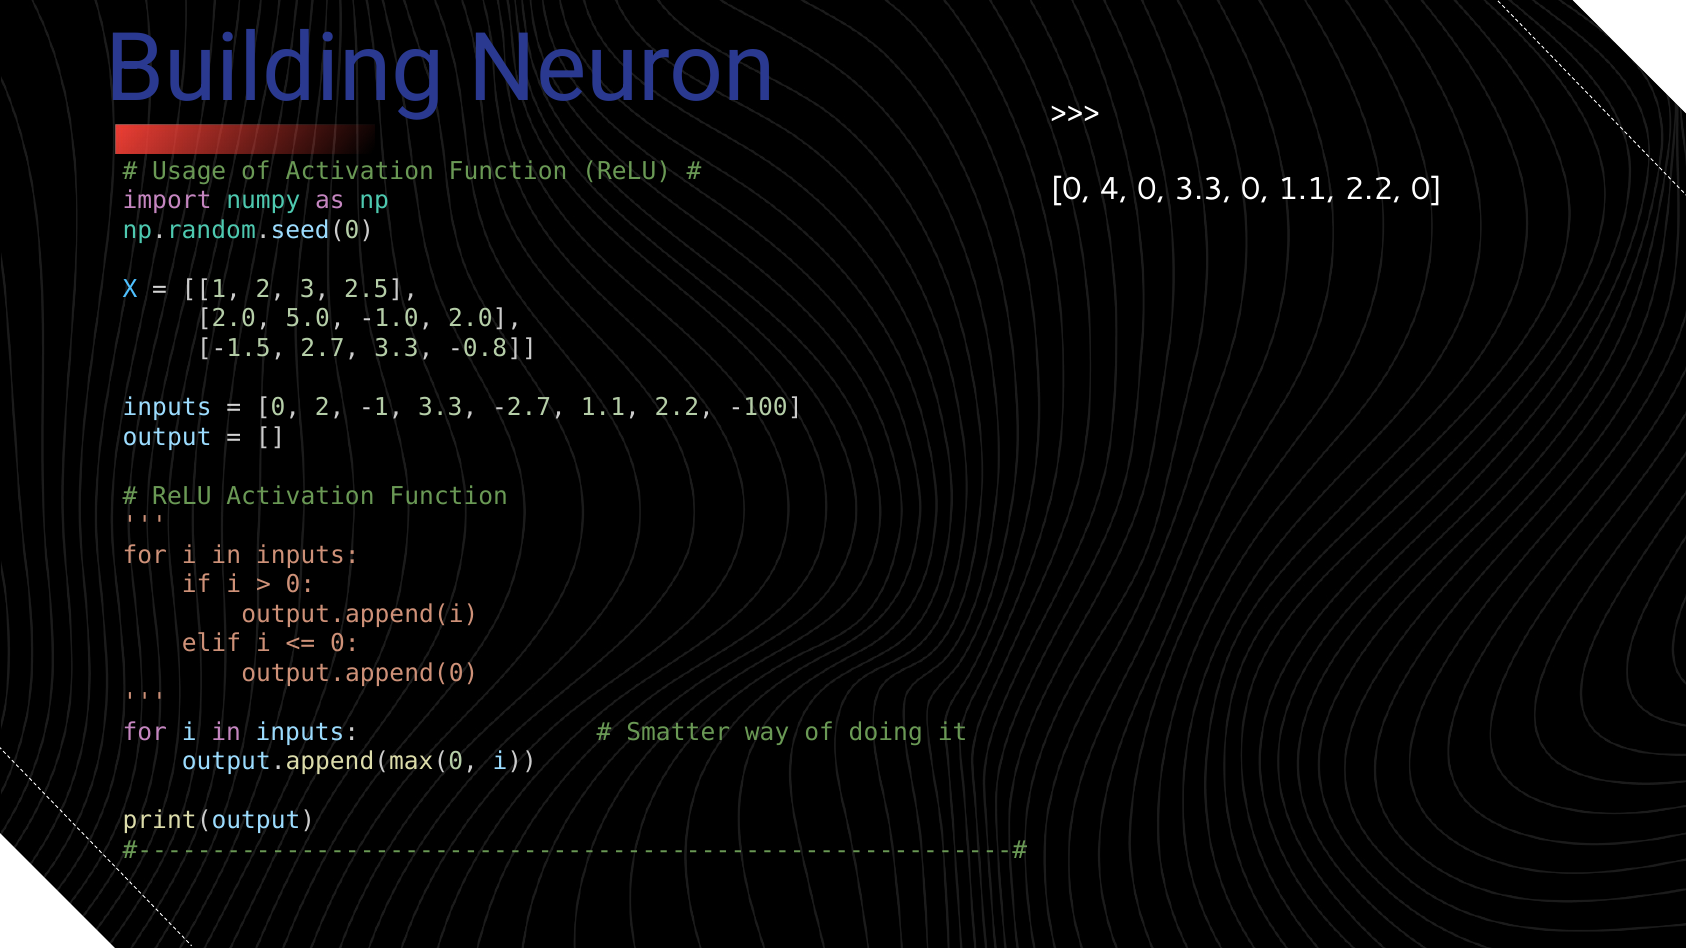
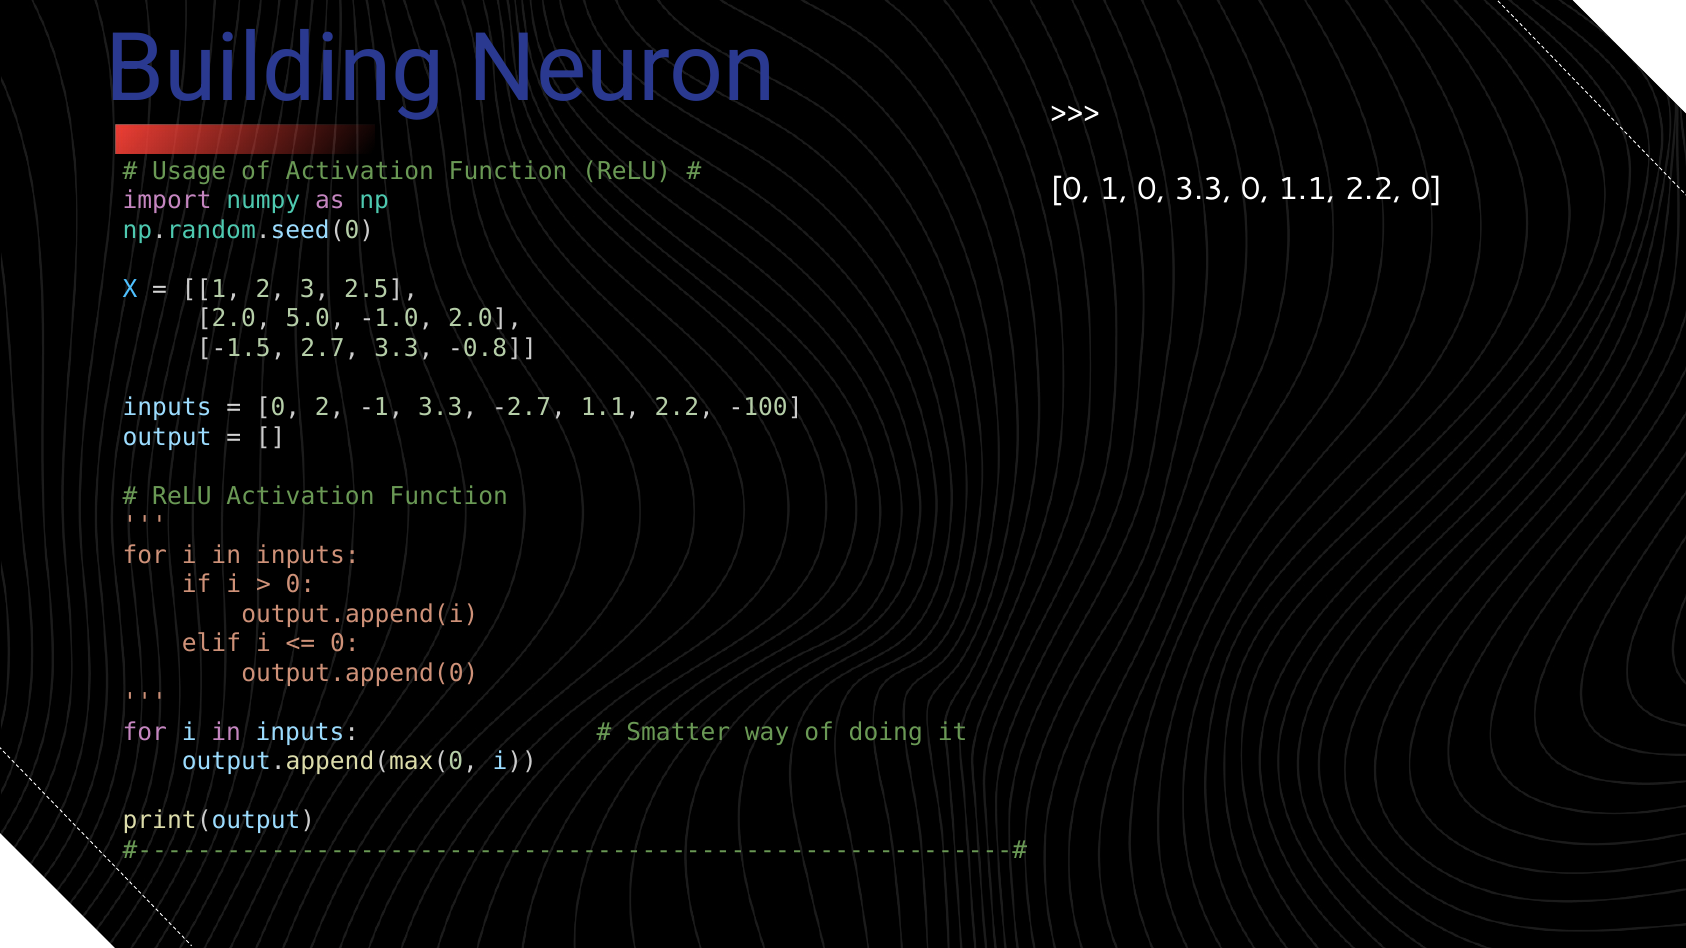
0 4: 4 -> 1 (1114, 189)
